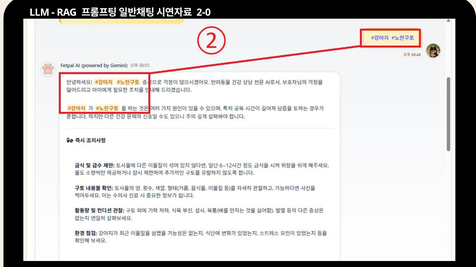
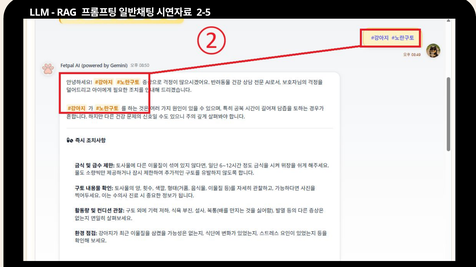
2-0: 2-0 -> 2-5 (204, 12)
